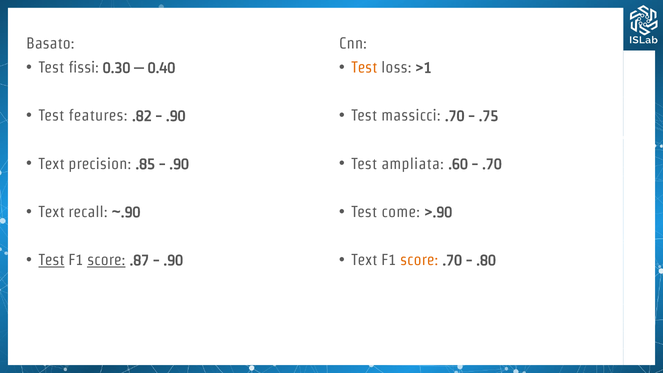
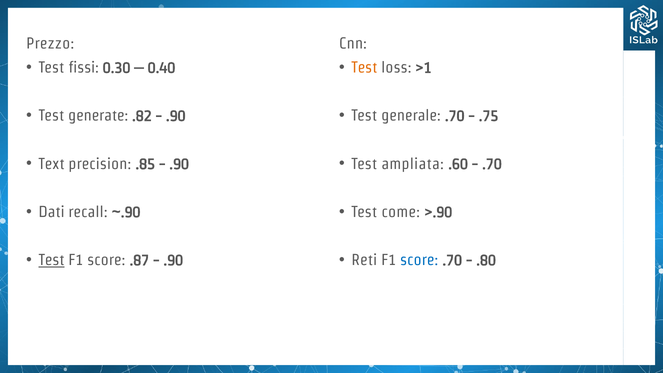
Basato: Basato -> Prezzo (50, 43)
features: features -> generate (98, 116)
massicci: massicci -> generale (411, 116)
Text: Text -> Dati (52, 212)
score underline: present -> none (106, 260)
Text: Text -> Reti (364, 260)
score colour: orange -> blue (419, 260)
